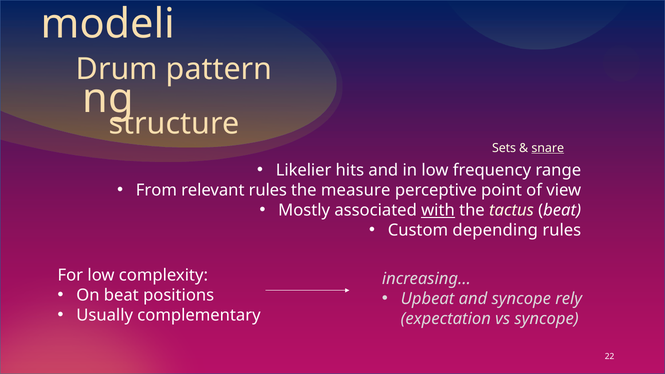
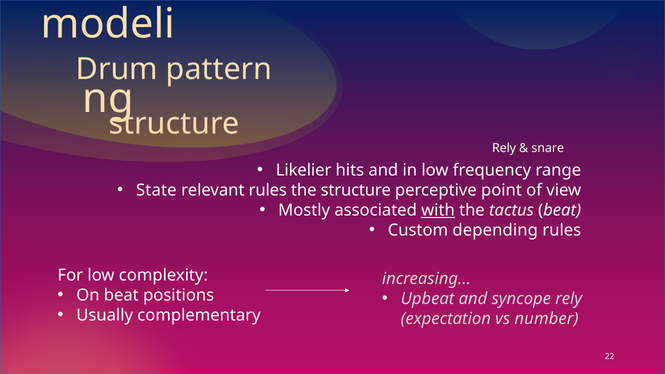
Sets: Sets -> Rely (504, 148)
snare underline: present -> none (548, 148)
From: From -> State (156, 190)
the measure: measure -> structure (356, 190)
vs syncope: syncope -> number (546, 319)
